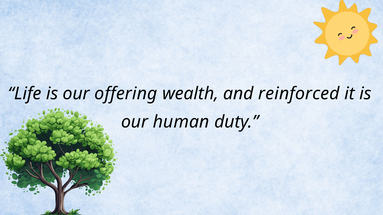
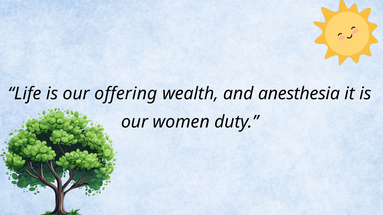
reinforced: reinforced -> anesthesia (299, 94)
human: human -> women (181, 122)
